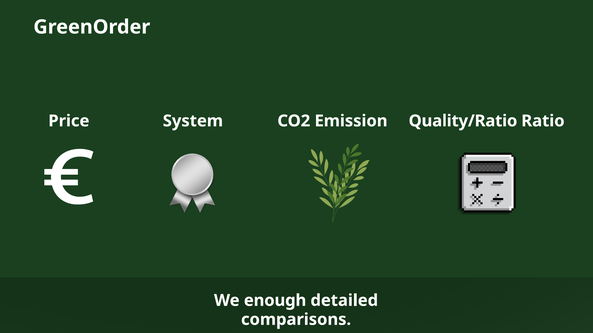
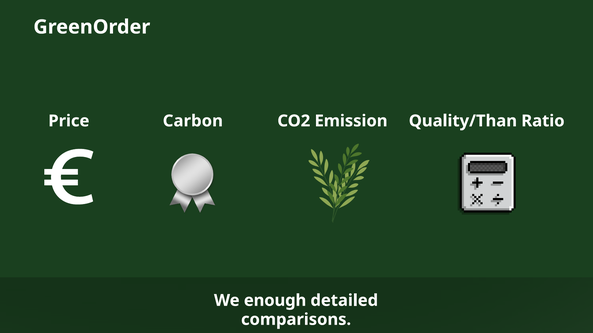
System: System -> Carbon (193, 121)
Quality/Ratio: Quality/Ratio -> Quality/Than (463, 121)
